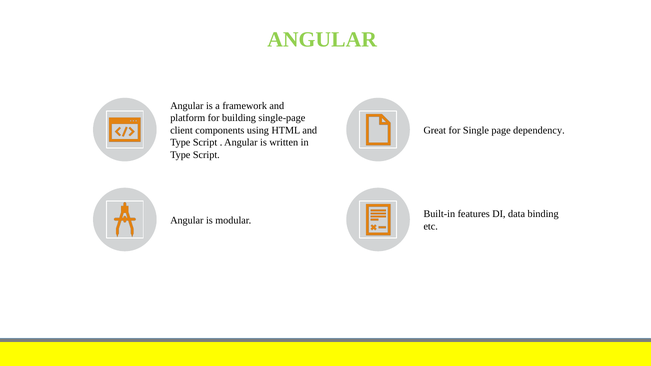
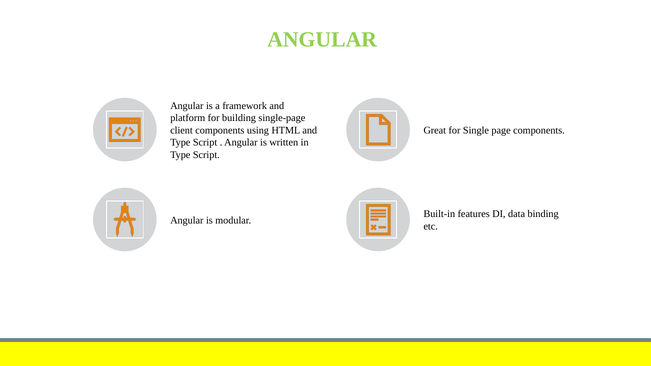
page dependency: dependency -> components (539, 130)
